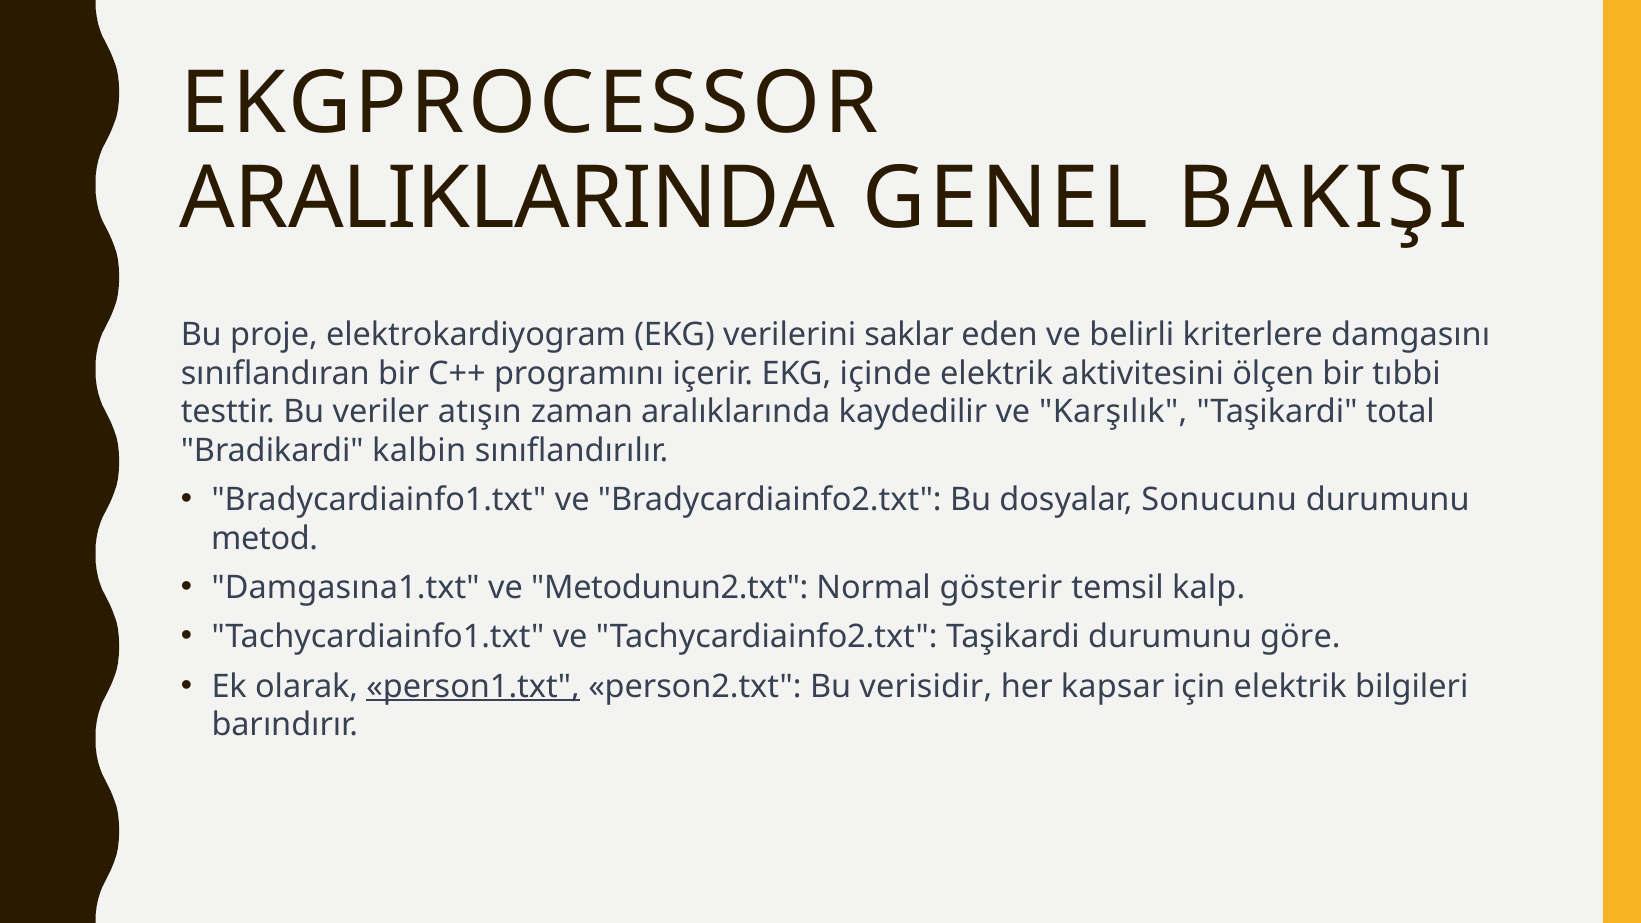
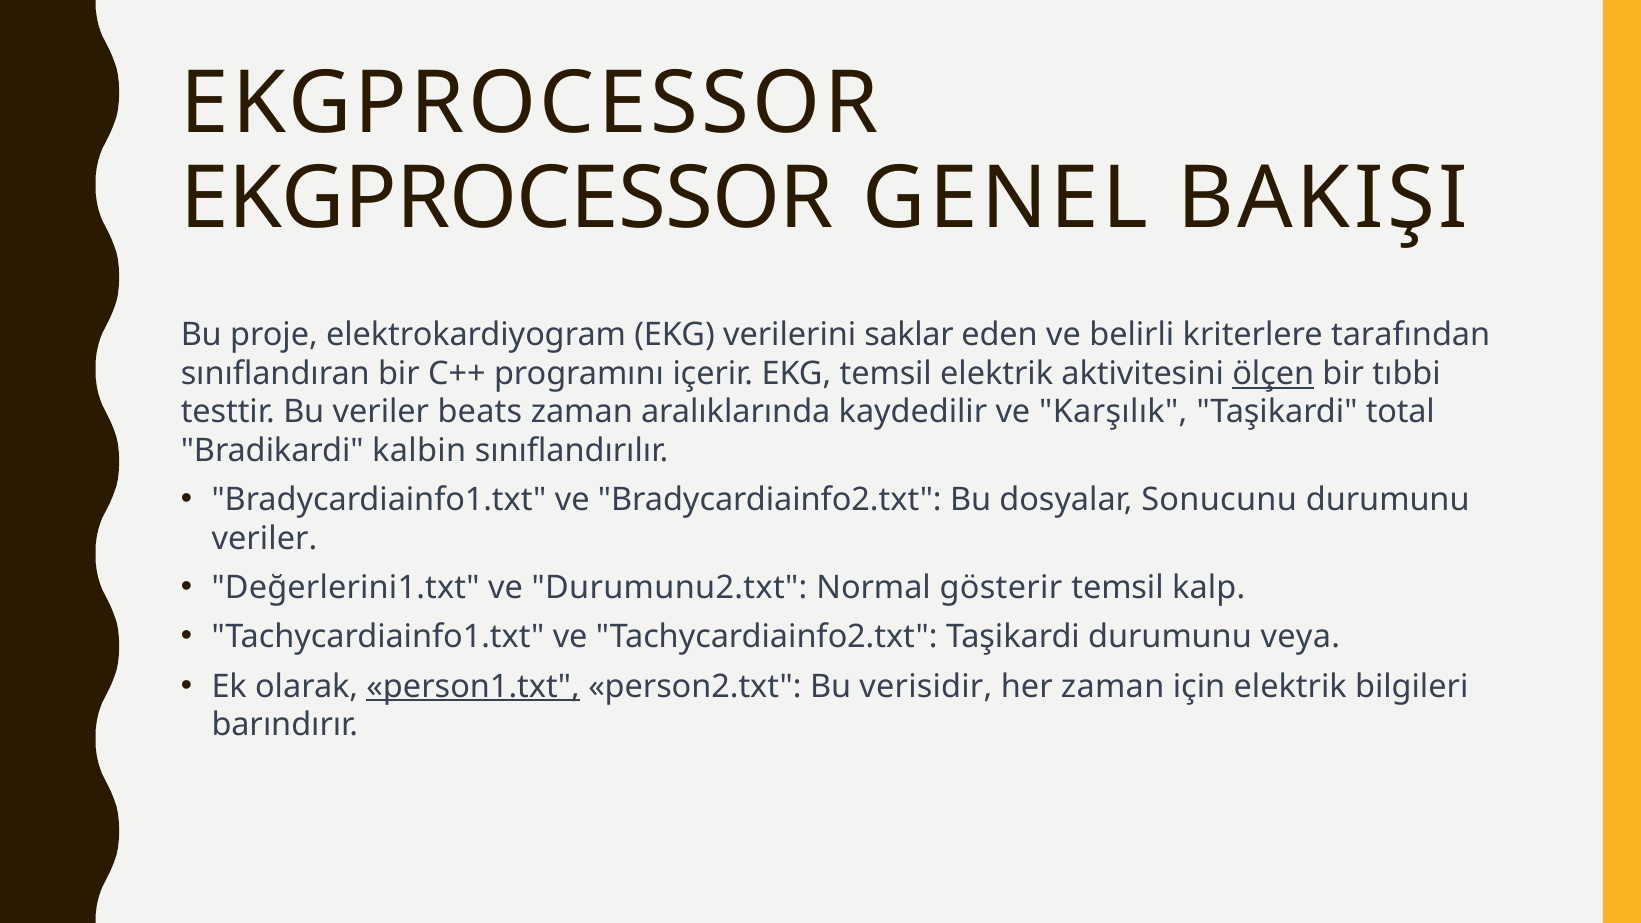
ARALIKLARINDA: ARALIKLARINDA -> EKGPROCESSOR (507, 198)
damgasını: damgasını -> tarafından (1411, 335)
EKG içinde: içinde -> temsil (886, 374)
ölçen underline: none -> present (1273, 374)
atışın: atışın -> beats (480, 412)
metod: metod -> veriler (264, 539)
Damgasına1.txt: Damgasına1.txt -> Değerlerini1.txt (346, 588)
Metodunun2.txt: Metodunun2.txt -> Durumunu2.txt (669, 588)
göre: göre -> veya (1300, 637)
her kapsar: kapsar -> zaman (1113, 686)
